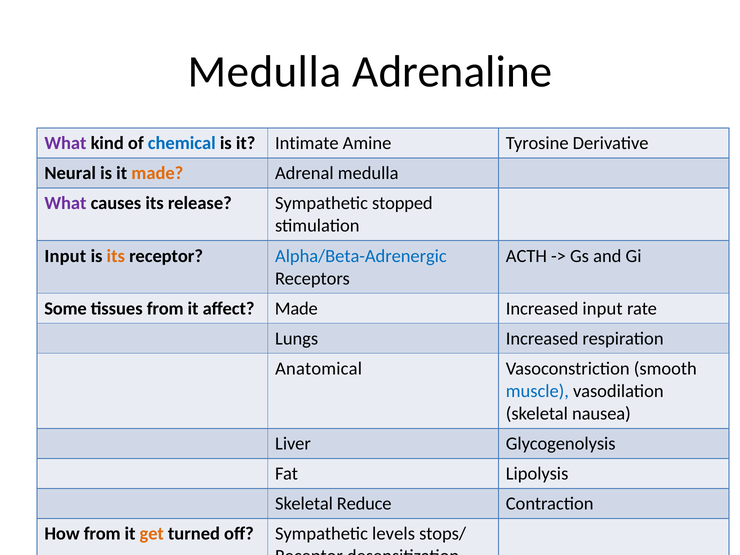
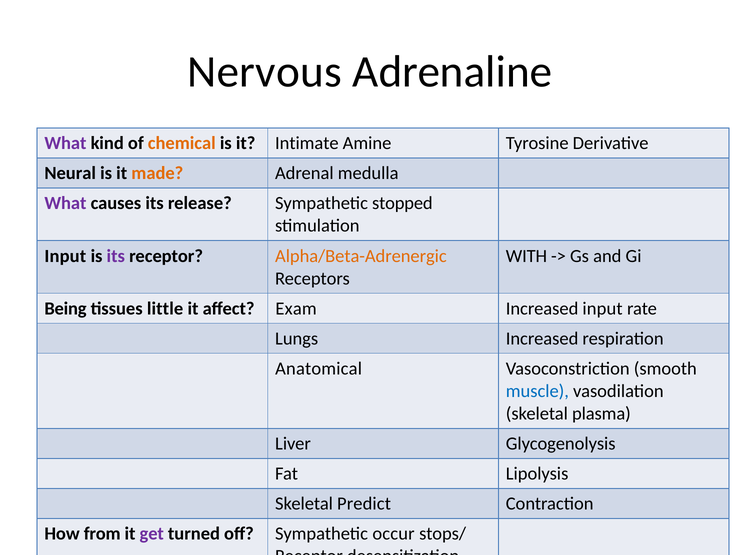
Medulla: Medulla -> Nervous (264, 72)
chemical colour: blue -> orange (182, 143)
its colour: orange -> purple (116, 256)
Alpha/Beta-Adrenergic colour: blue -> orange (361, 256)
ACTH: ACTH -> WITH (526, 256)
Some: Some -> Being (66, 308)
tissues from: from -> little (165, 308)
affect Made: Made -> Exam (296, 308)
nausea: nausea -> plasma (601, 414)
Reduce: Reduce -> Predict (364, 504)
get colour: orange -> purple (152, 534)
levels: levels -> occur (394, 534)
